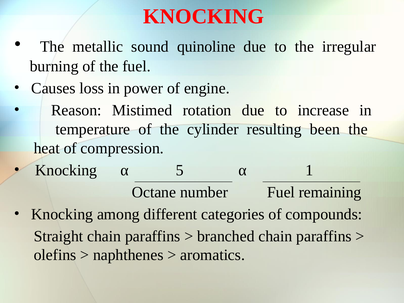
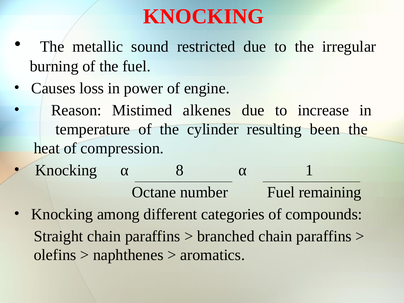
quinoline: quinoline -> restricted (206, 47)
rotation: rotation -> alkenes (207, 110)
5: 5 -> 8 (180, 170)
